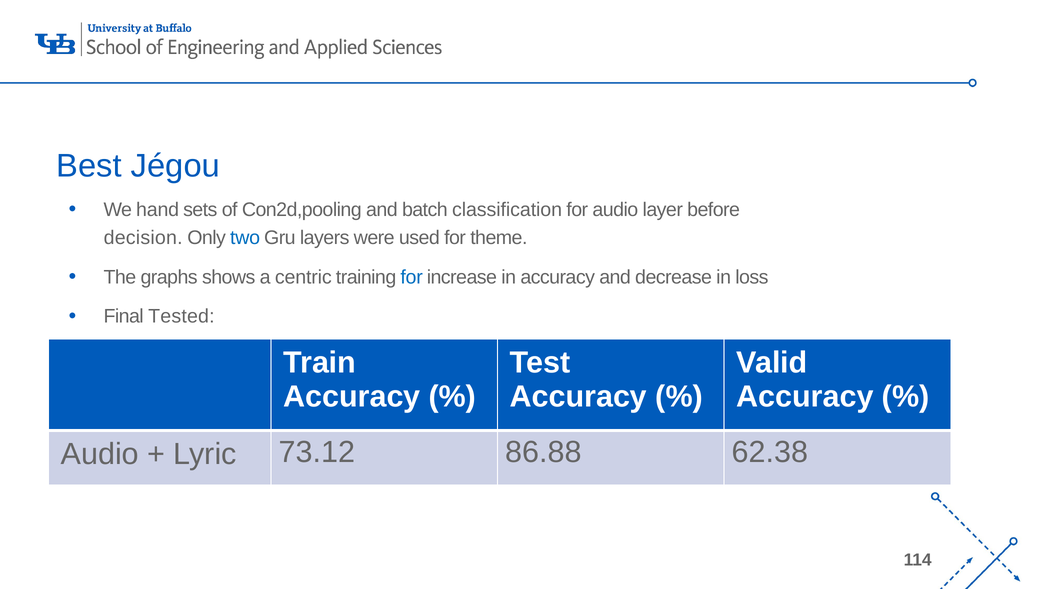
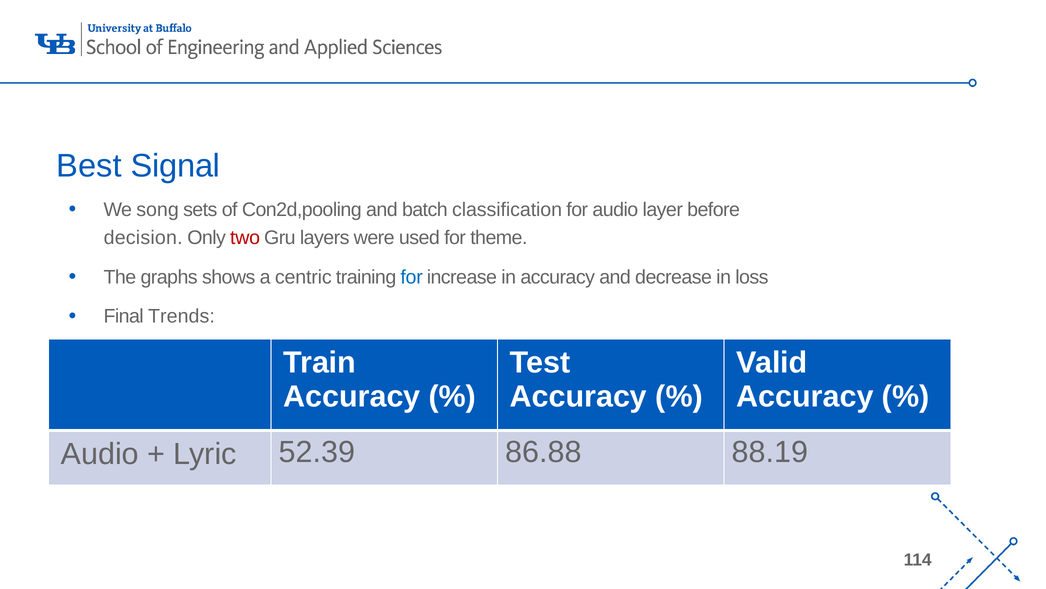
Jégou: Jégou -> Signal (176, 166)
hand: hand -> song (158, 209)
two colour: blue -> red (245, 238)
Tested: Tested -> Trends (181, 316)
73.12: 73.12 -> 52.39 (317, 451)
62.38: 62.38 -> 88.19 (770, 451)
